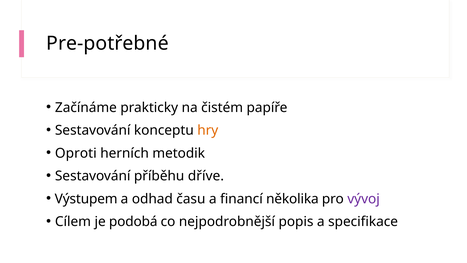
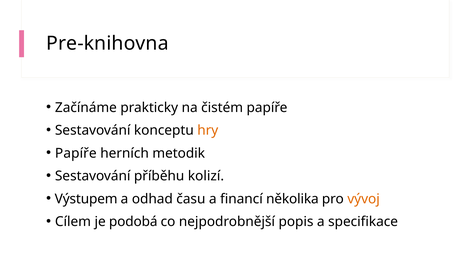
Pre-potřebné: Pre-potřebné -> Pre-knihovna (107, 43)
Oproti: Oproti -> Papíře (76, 153)
dříve: dříve -> kolizí (206, 176)
vývoj colour: purple -> orange (364, 199)
